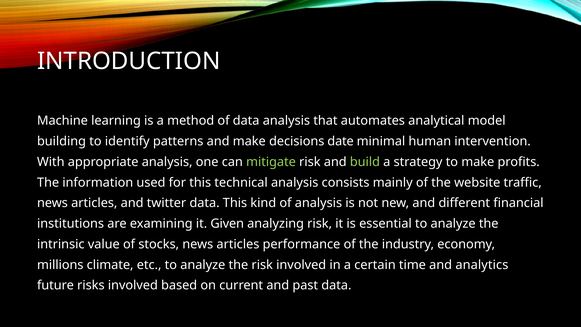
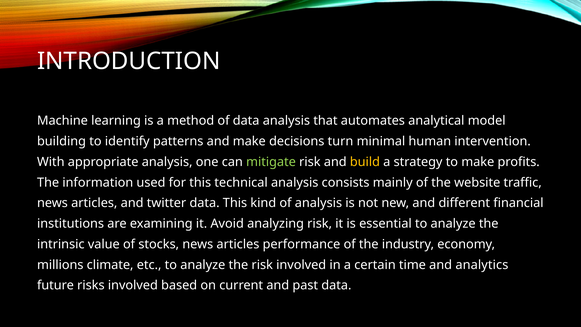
date: date -> turn (340, 141)
build colour: light green -> yellow (365, 162)
Given: Given -> Avoid (227, 224)
